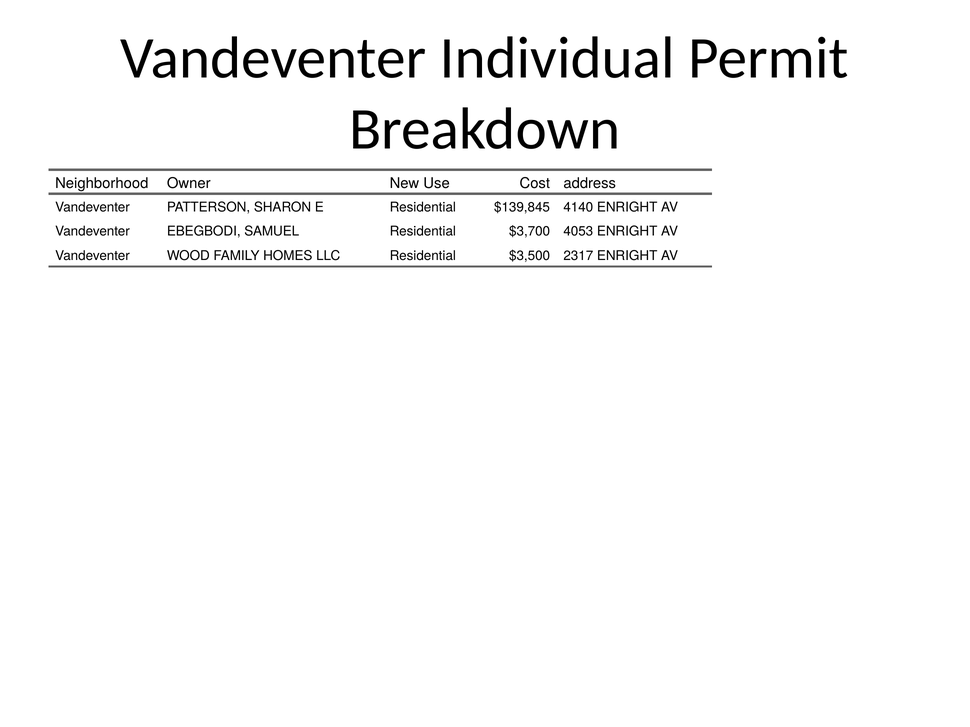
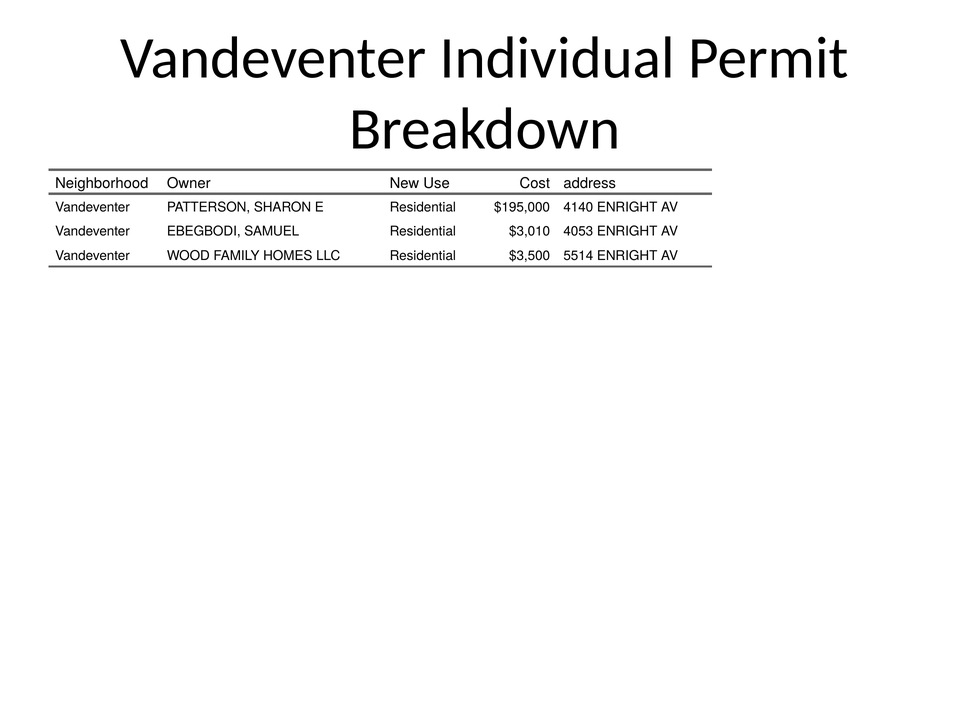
$139,845: $139,845 -> $195,000 (522, 207)
$3,700: $3,700 -> $3,010 (530, 232)
2317: 2317 -> 5514 (578, 256)
